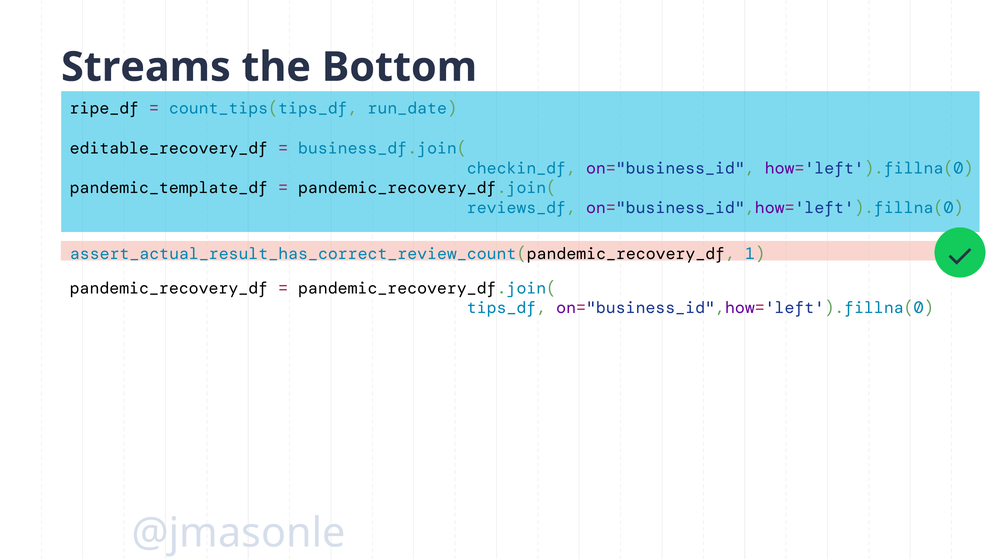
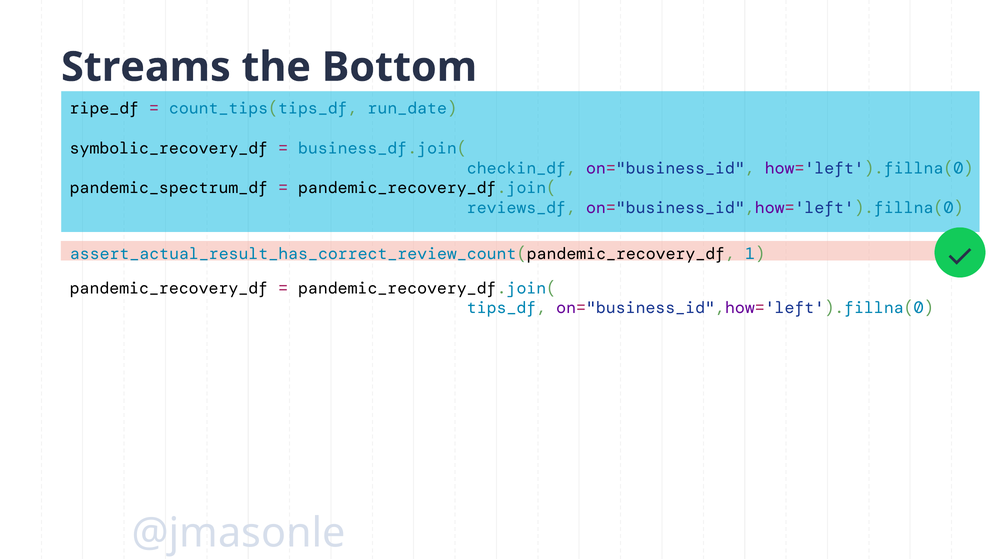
editable_recovery_df: editable_recovery_df -> symbolic_recovery_df (169, 148)
pandemic_template_df: pandemic_template_df -> pandemic_spectrum_df (169, 188)
